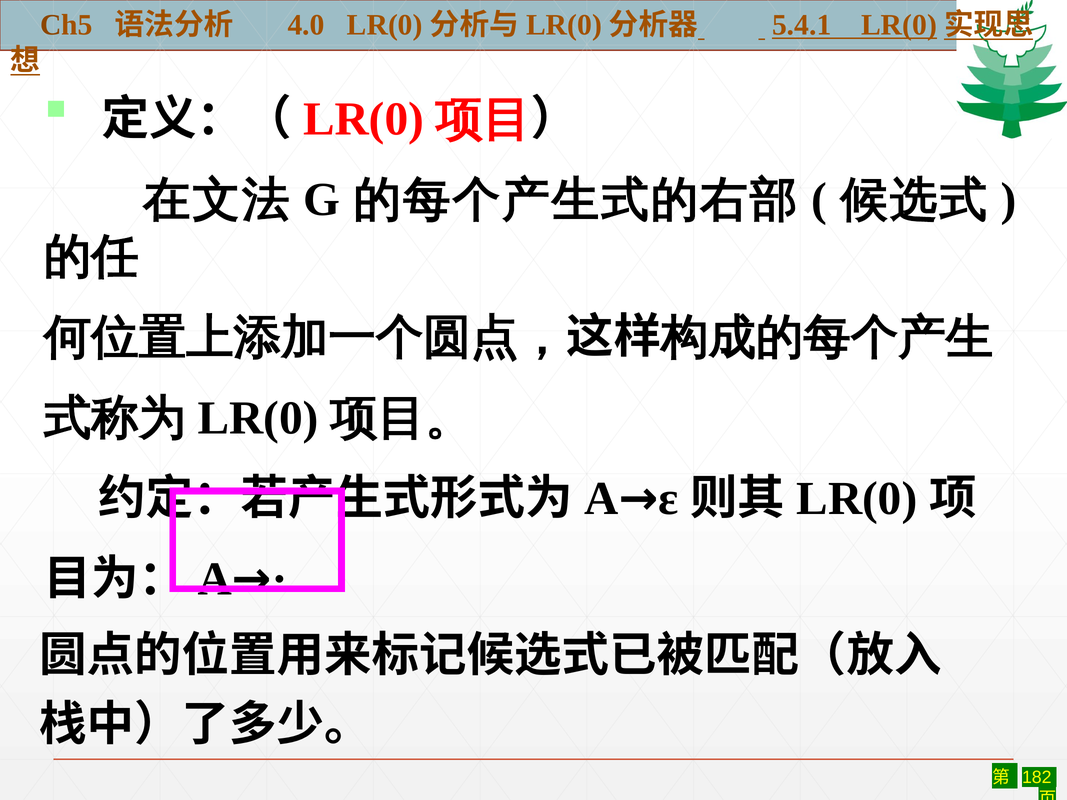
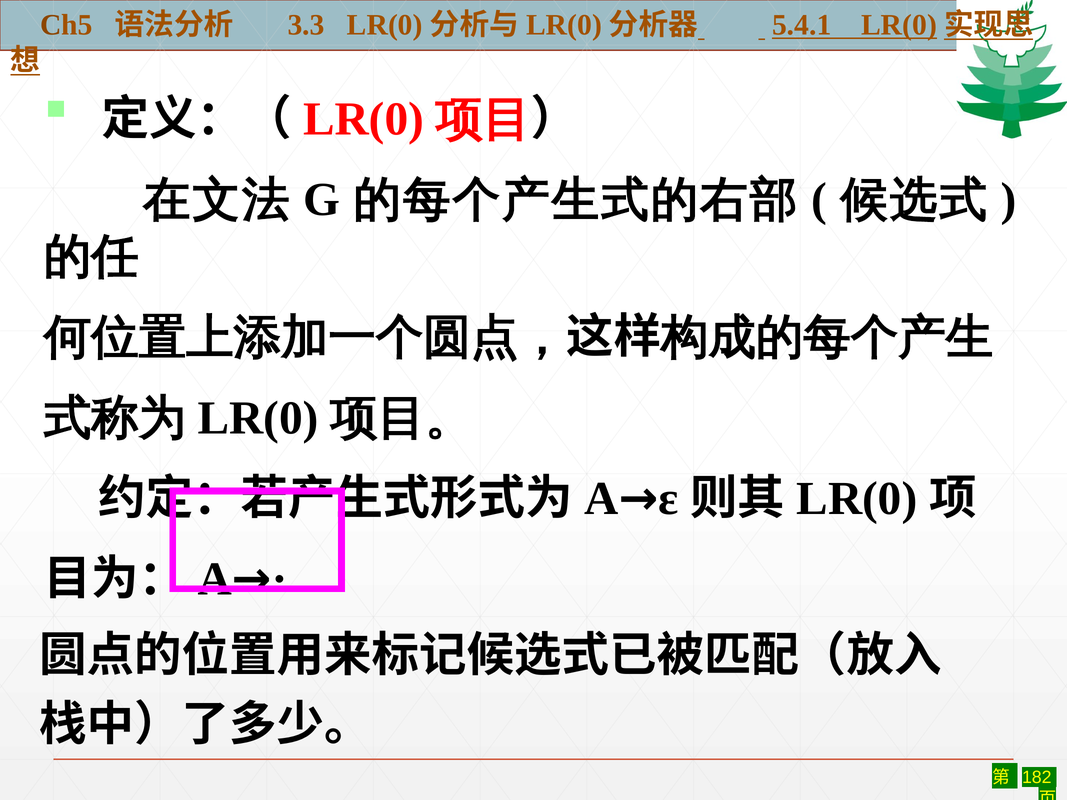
4.0: 4.0 -> 3.3 (306, 25)
